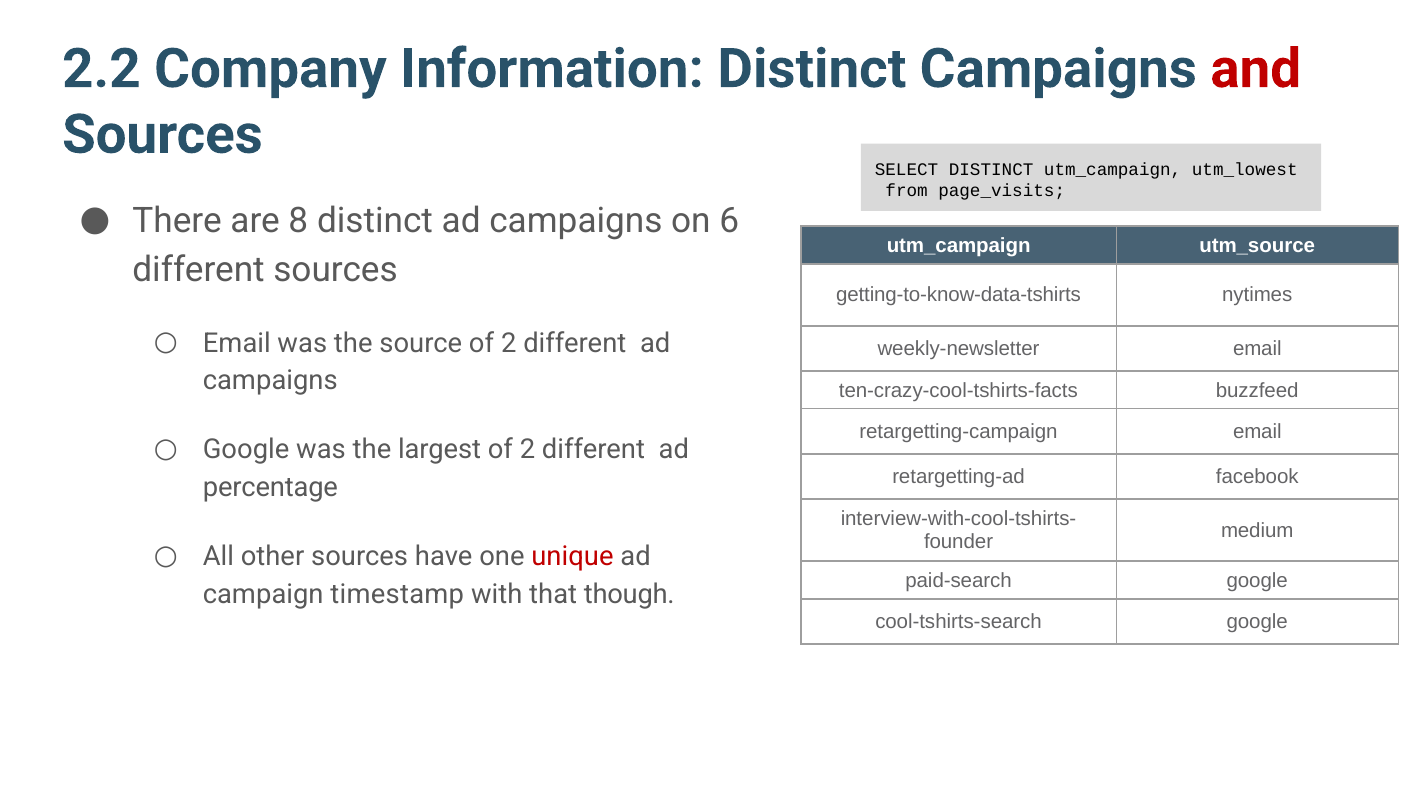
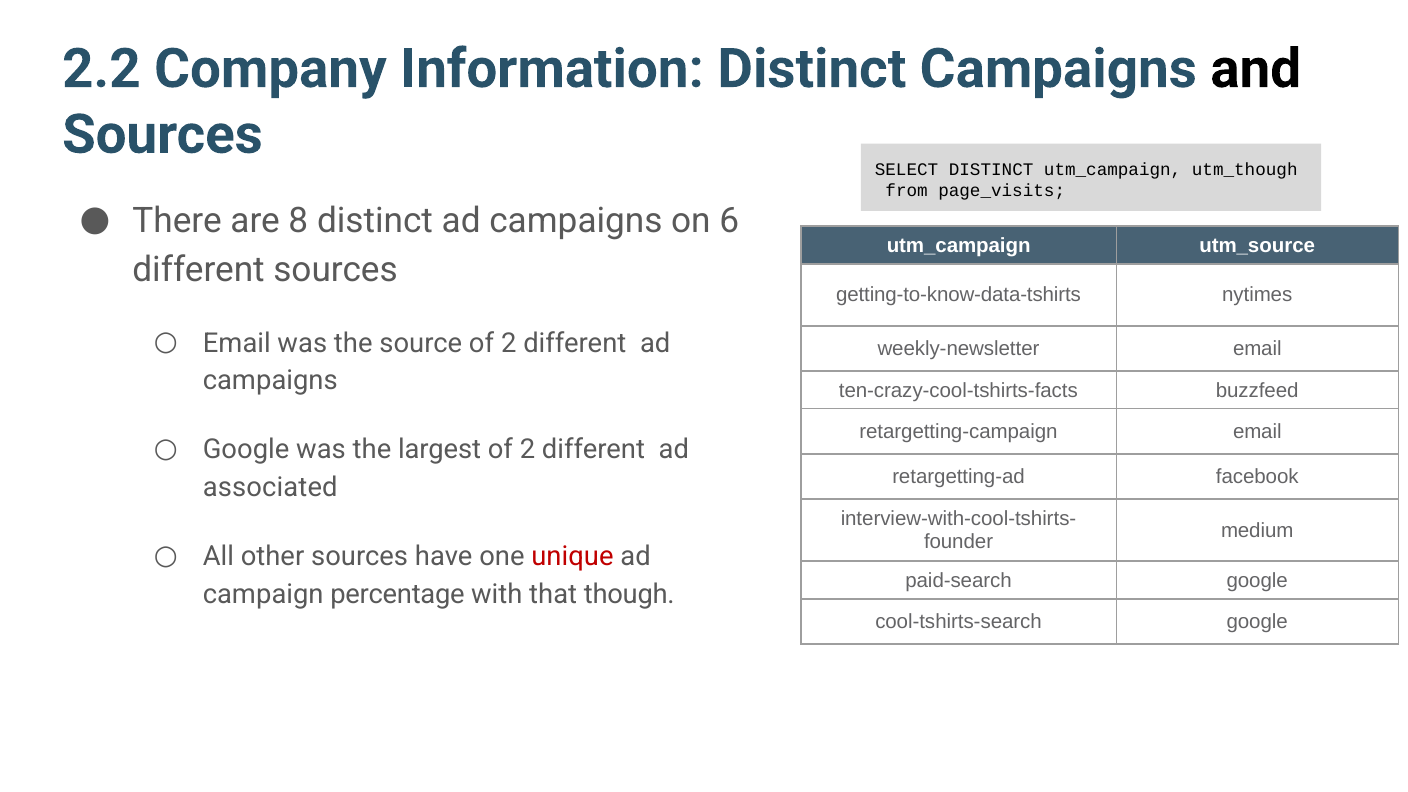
and colour: red -> black (1256, 69)
utm_lowest: utm_lowest -> utm_though (1245, 170)
percentage: percentage -> associated (270, 488)
timestamp: timestamp -> percentage (398, 594)
